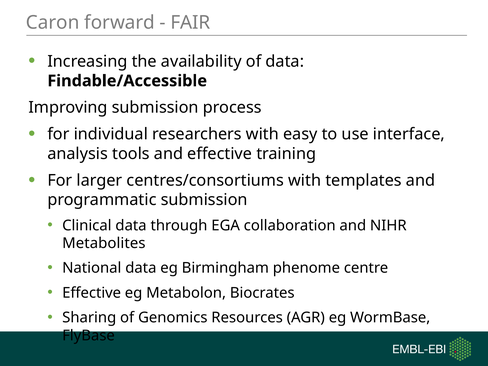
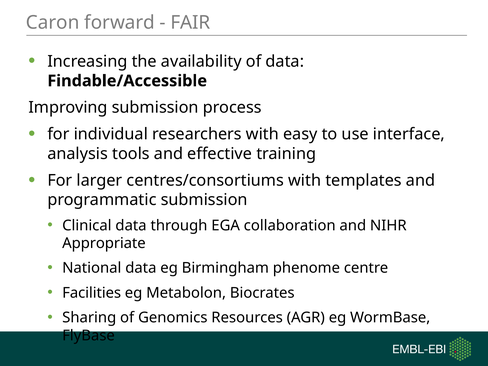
Metabolites: Metabolites -> Appropriate (104, 243)
Effective: Effective -> Facilities (92, 293)
